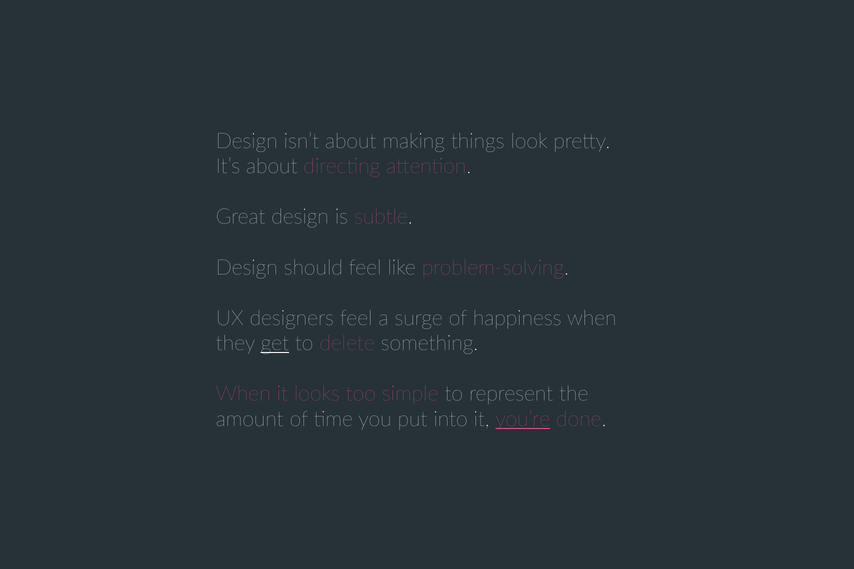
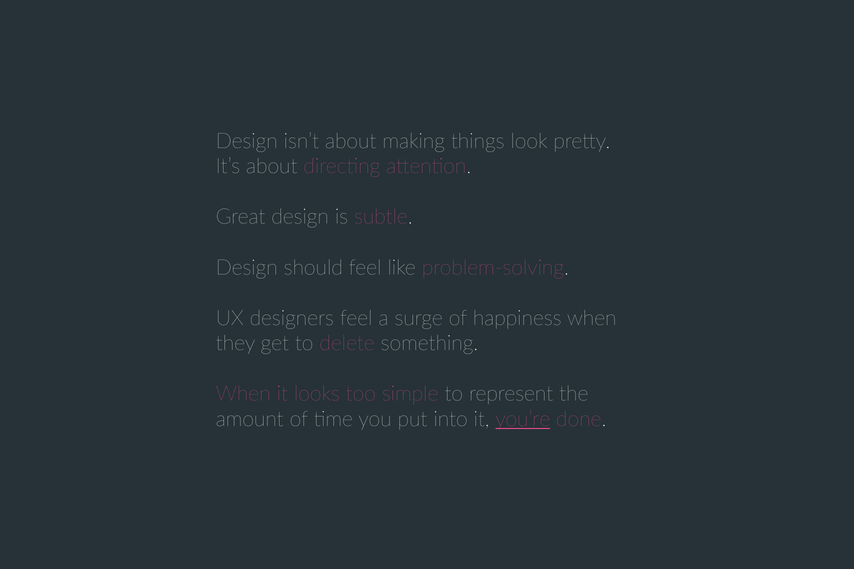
get underline: present -> none (275, 344)
